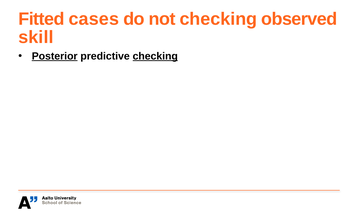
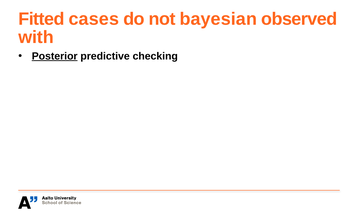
not checking: checking -> bayesian (218, 19)
skill: skill -> with (36, 37)
checking underline: present -> none (155, 56)
